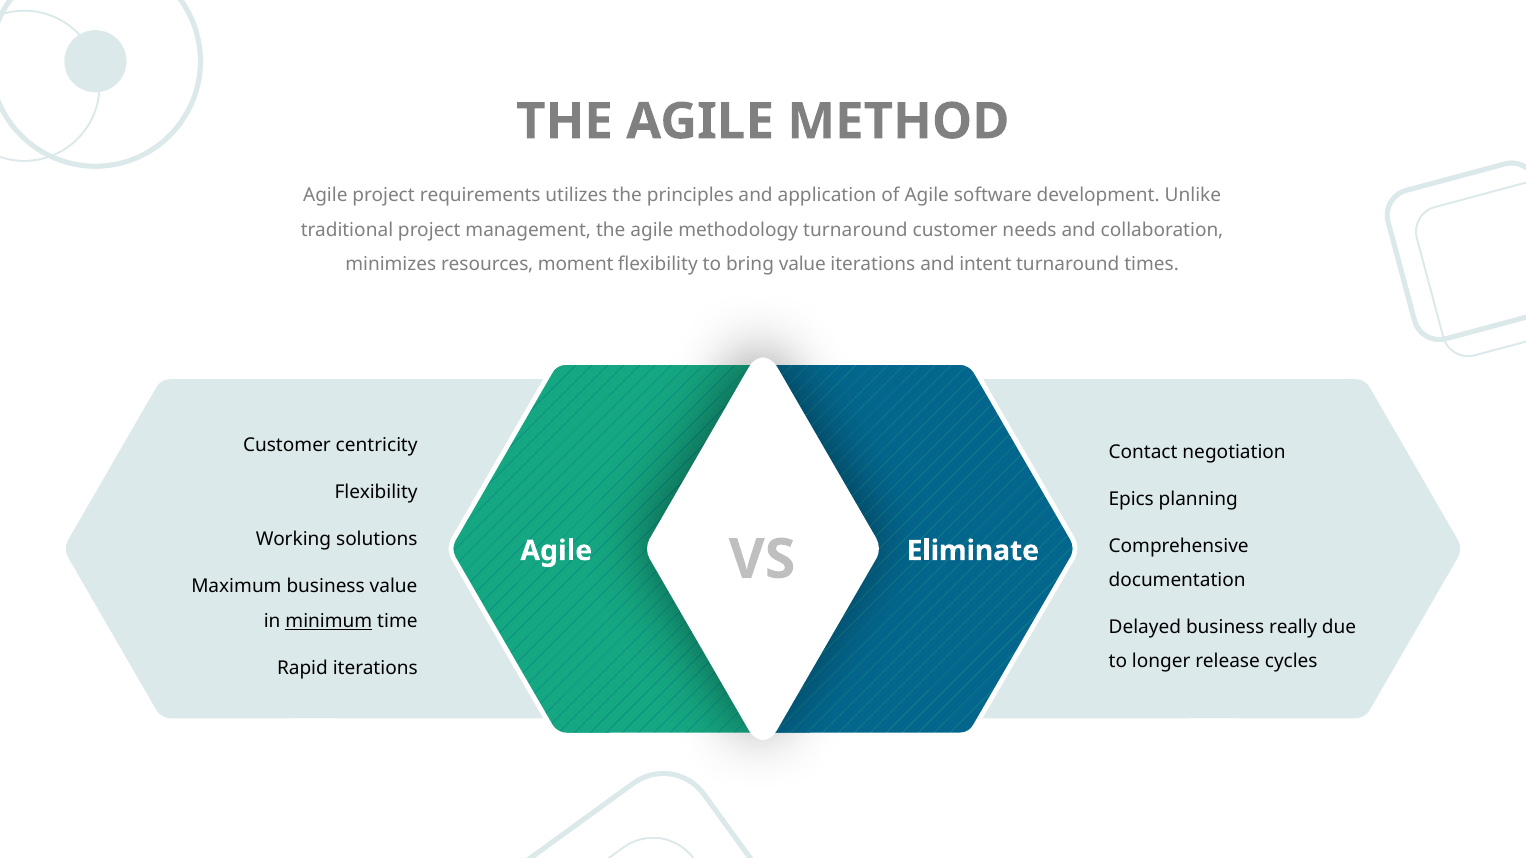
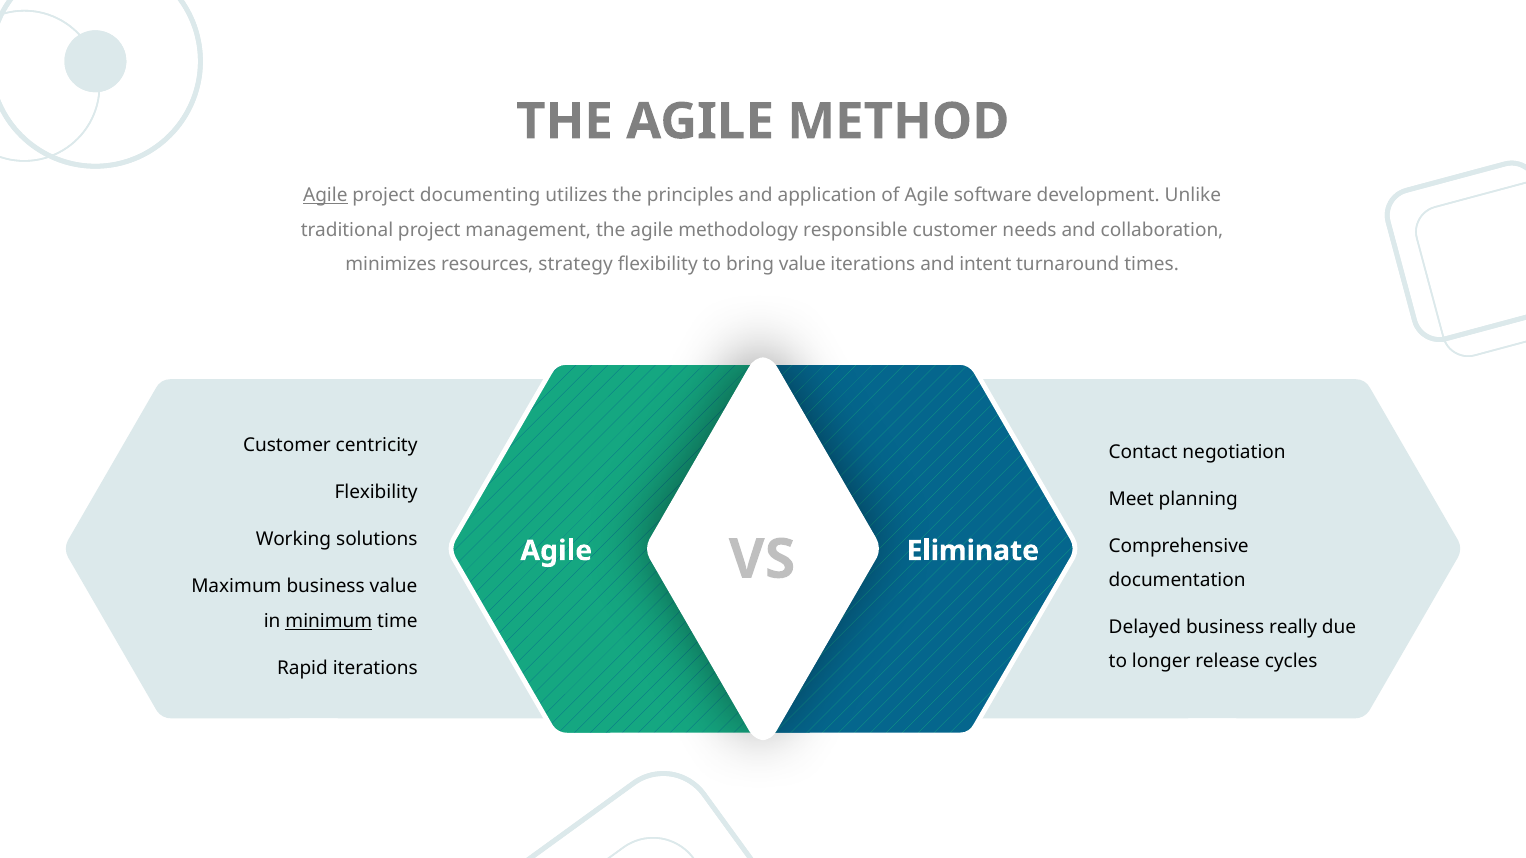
Agile underline: none -> present (325, 196)
requirements: requirements -> documenting (480, 196)
methodology turnaround: turnaround -> responsible (855, 230)
moment: moment -> strategy (576, 264)
Epics: Epics -> Meet (1131, 499)
